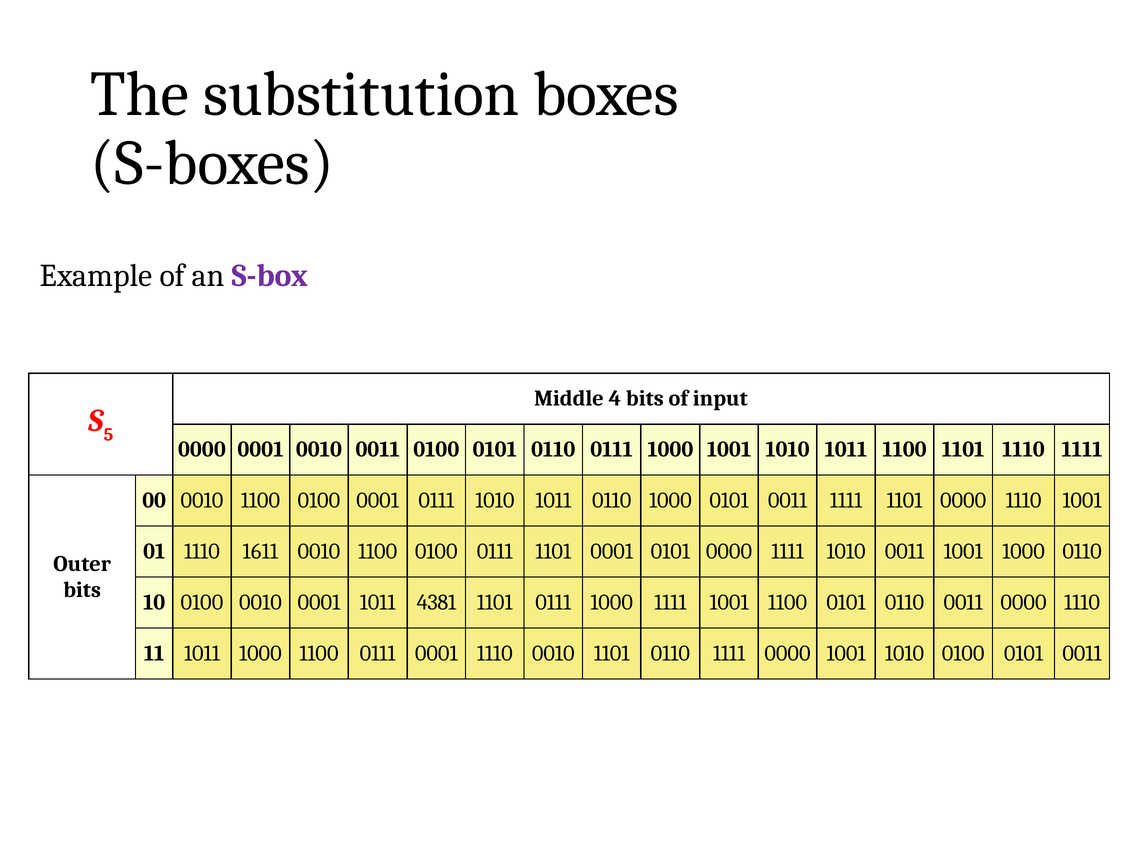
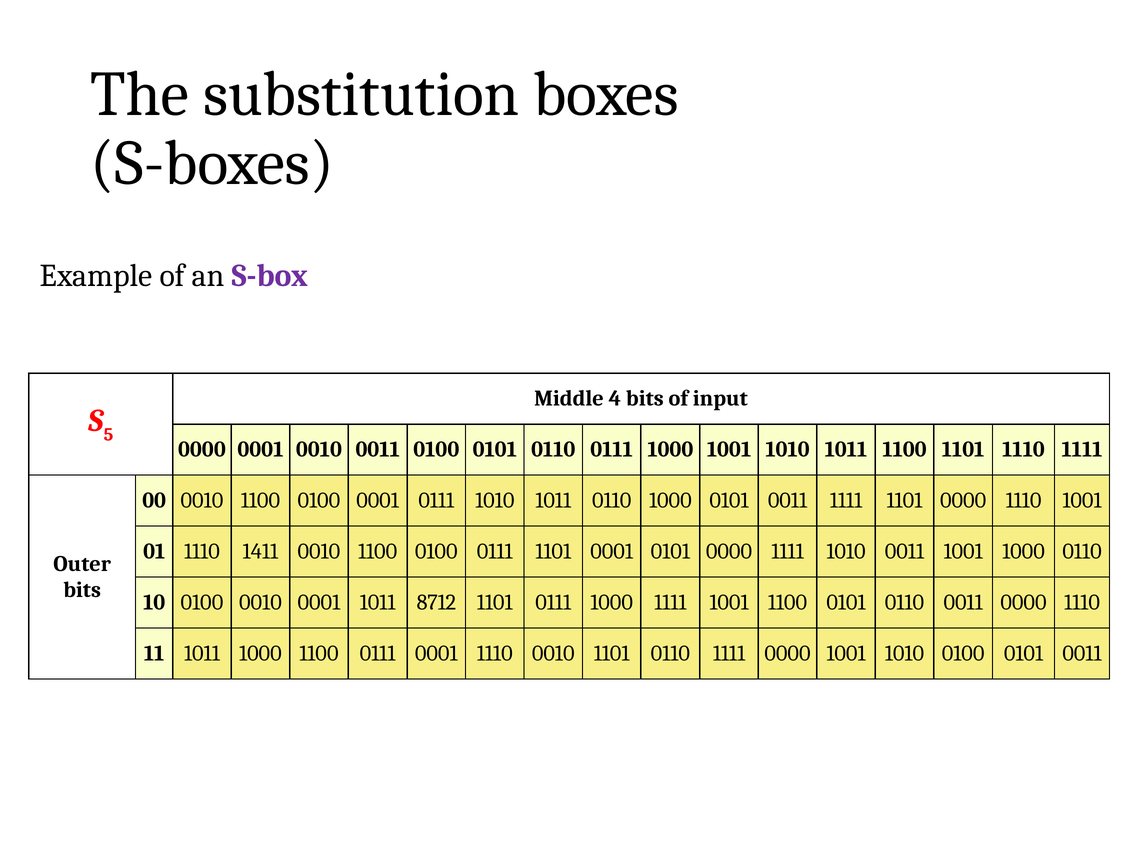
1611: 1611 -> 1411 (260, 551)
4381: 4381 -> 8712 (436, 602)
